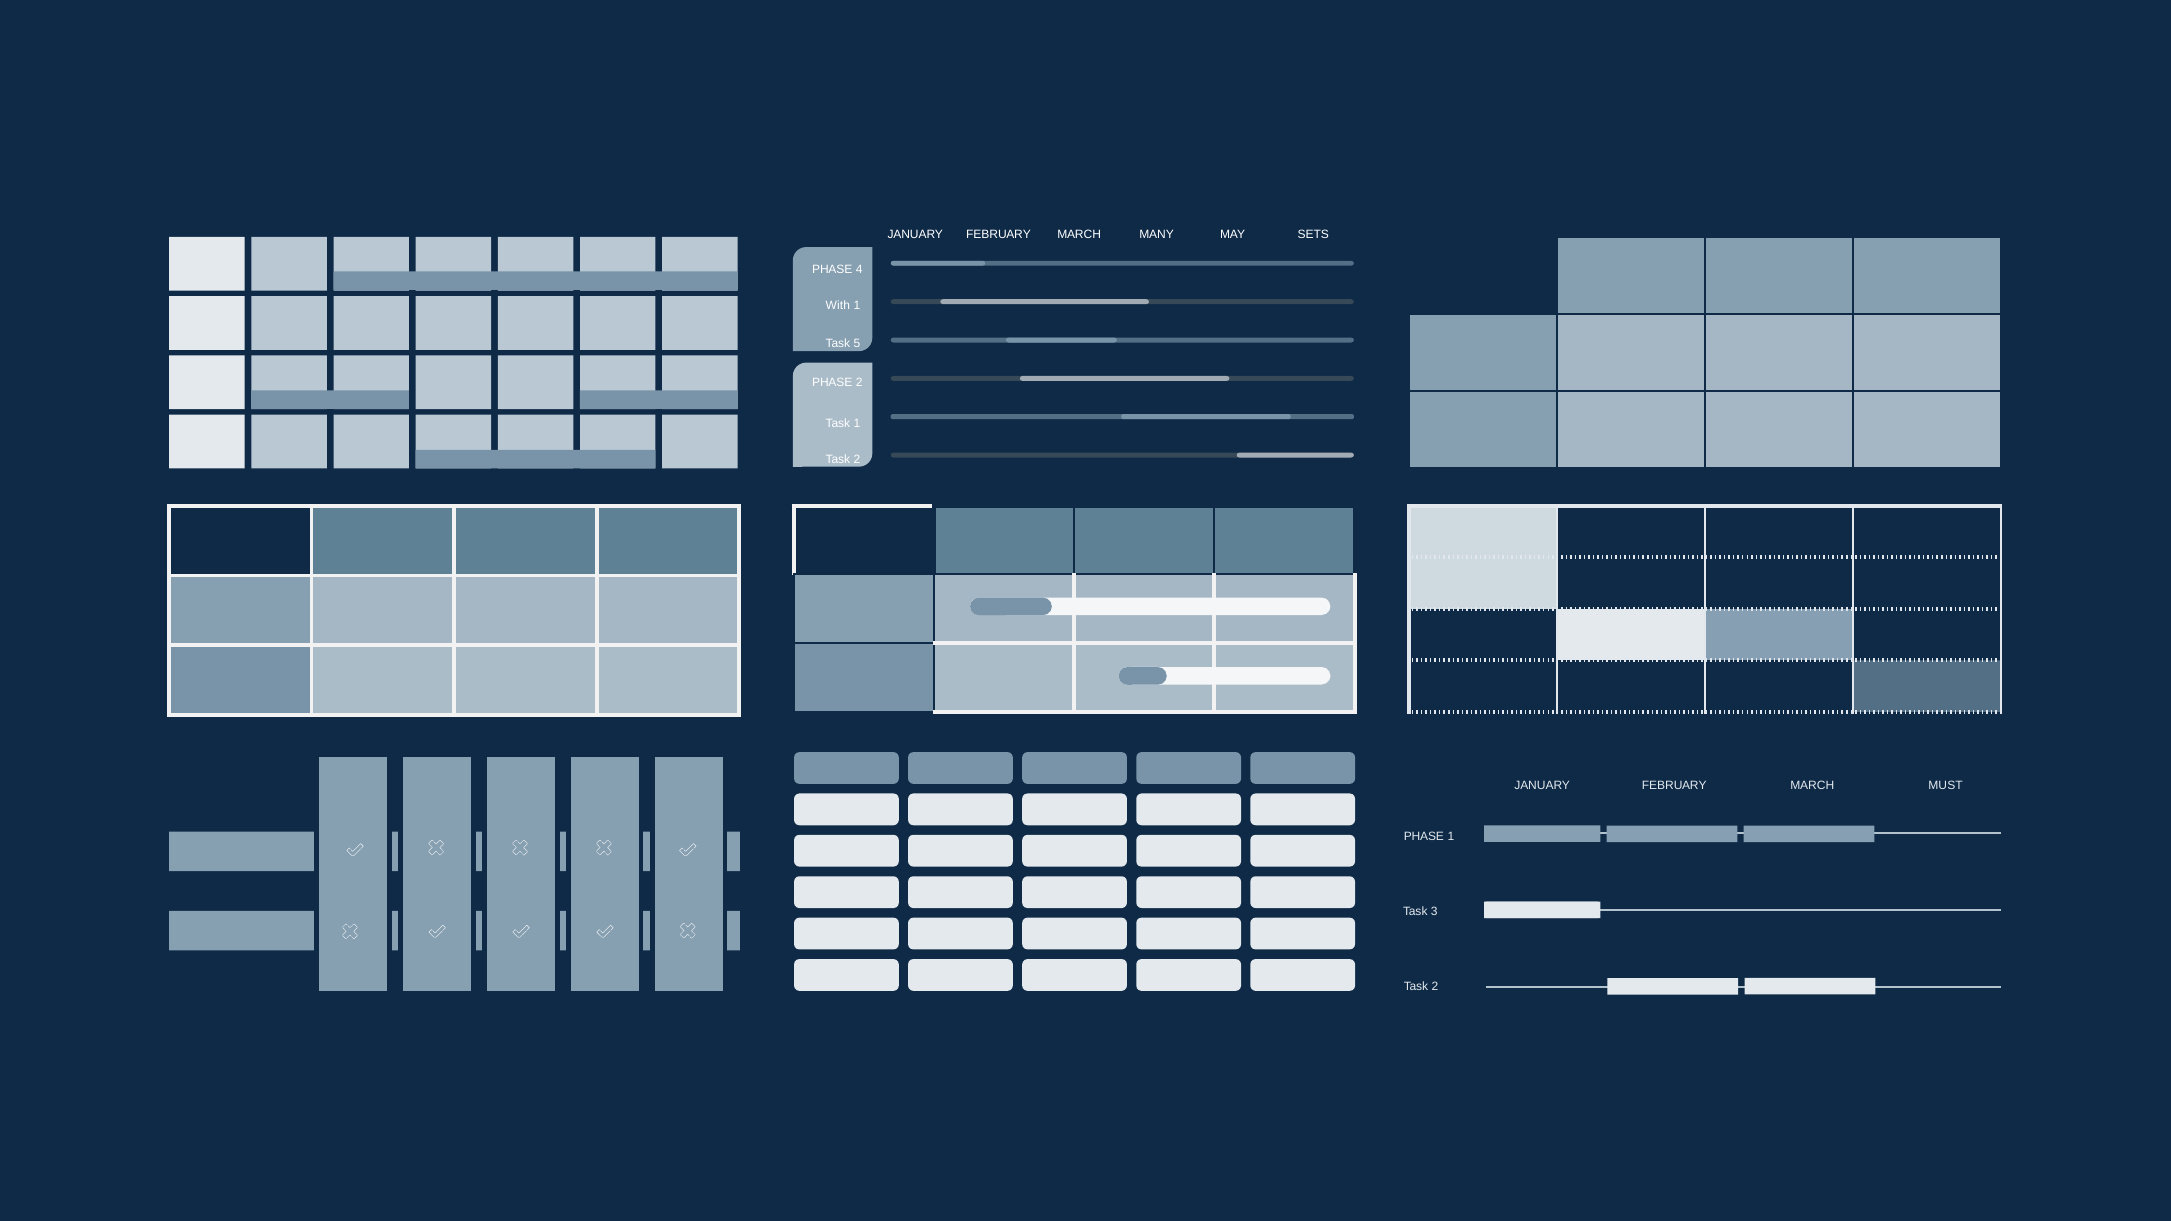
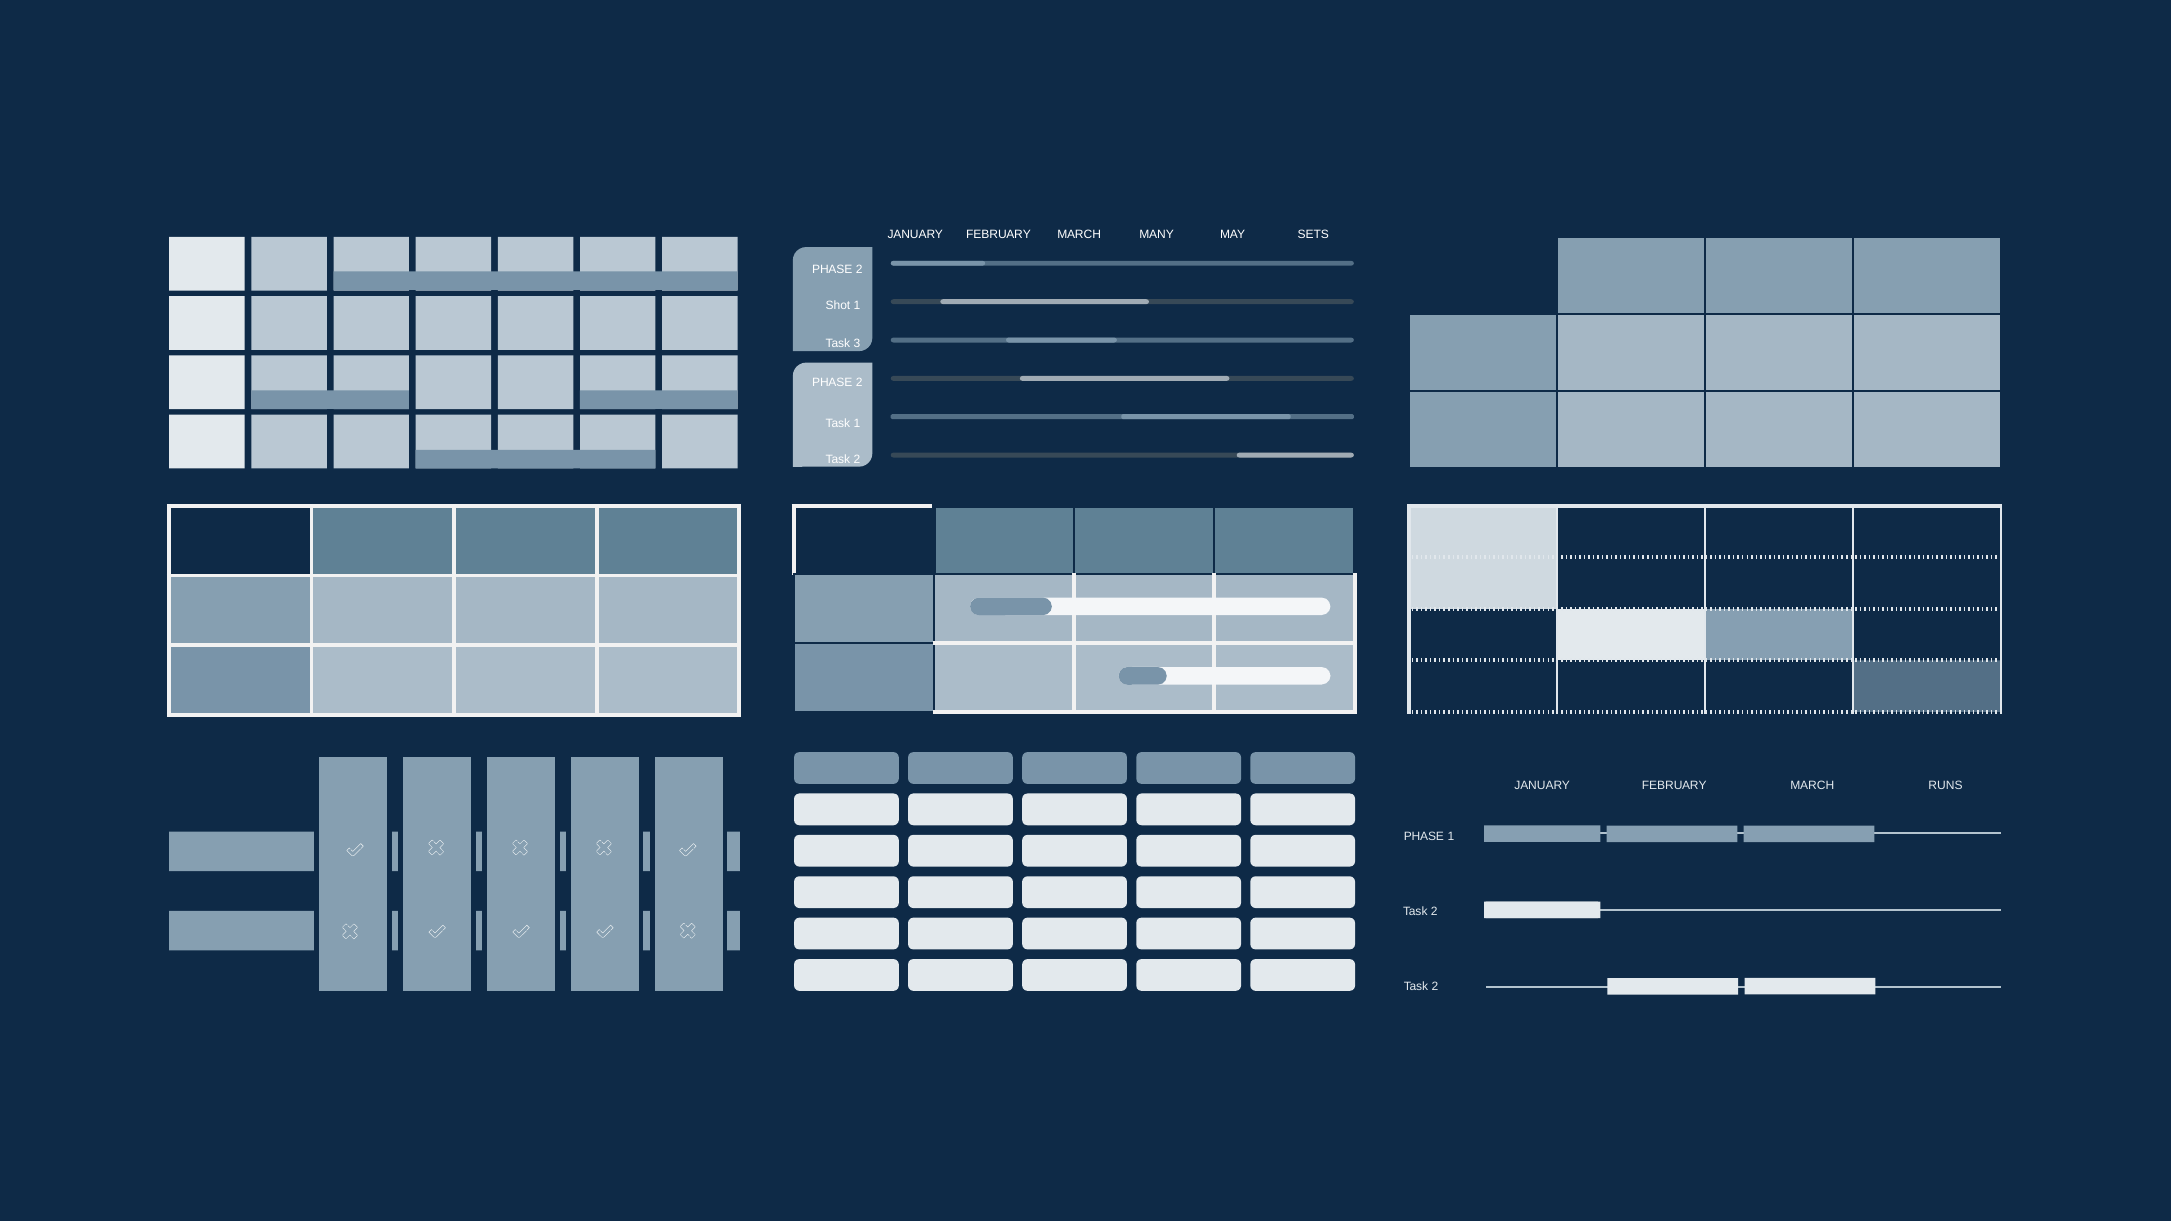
4: 4 -> 2 (859, 269)
With: With -> Shot (838, 306)
5: 5 -> 3 (857, 344)
MUST: MUST -> RUNS (1946, 786)
3: 3 -> 2 (1434, 912)
